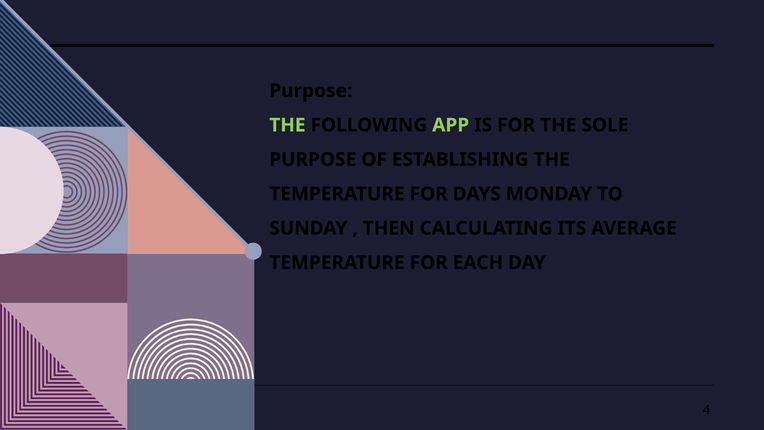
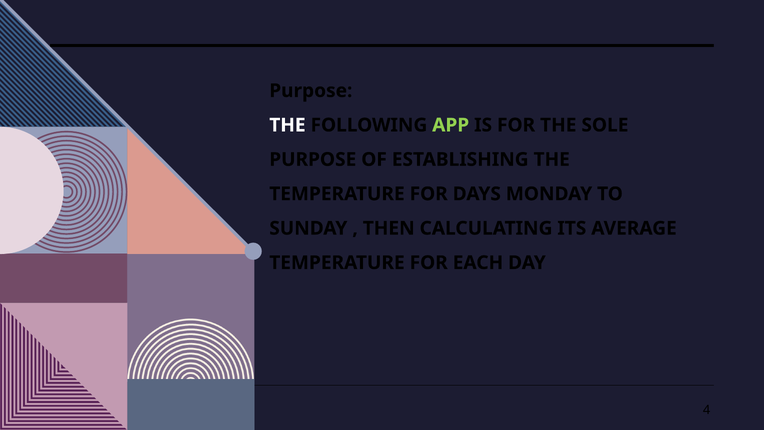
THE colour: light green -> white (287, 125)
